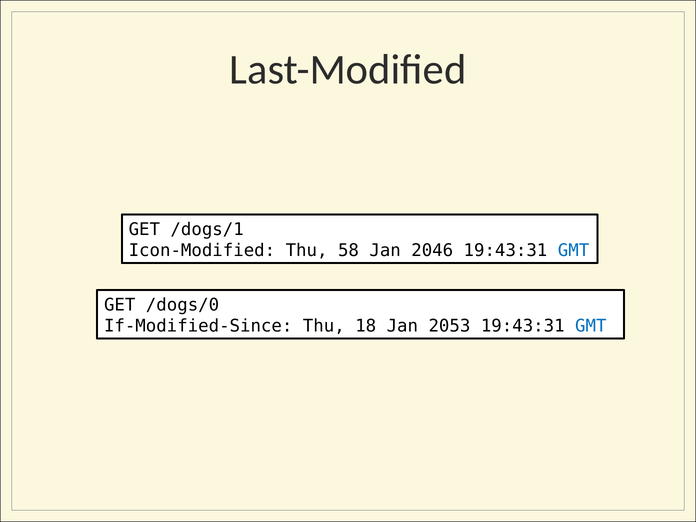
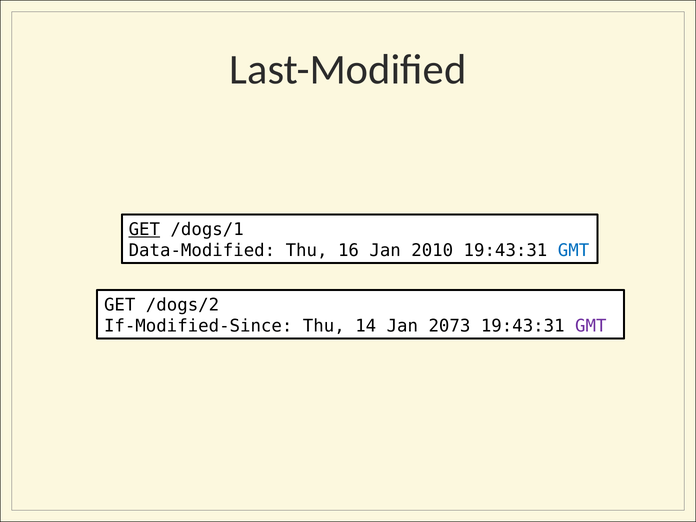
GET underline: none -> present (144, 230)
Icon-Modified: Icon-Modified -> Data-Modified (202, 251)
58: 58 -> 16 (348, 251)
2046: 2046 -> 2010 (432, 251)
/dogs/0: /dogs/0 -> /dogs/2 (183, 305)
18: 18 -> 14 (366, 326)
2053: 2053 -> 2073 (449, 326)
GMT colour: blue -> purple (591, 326)
